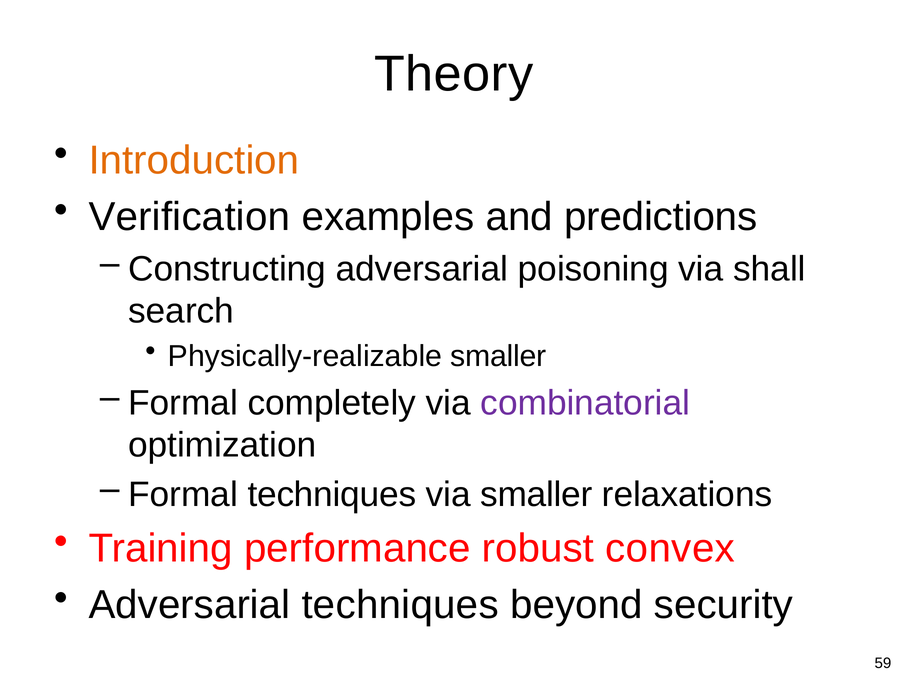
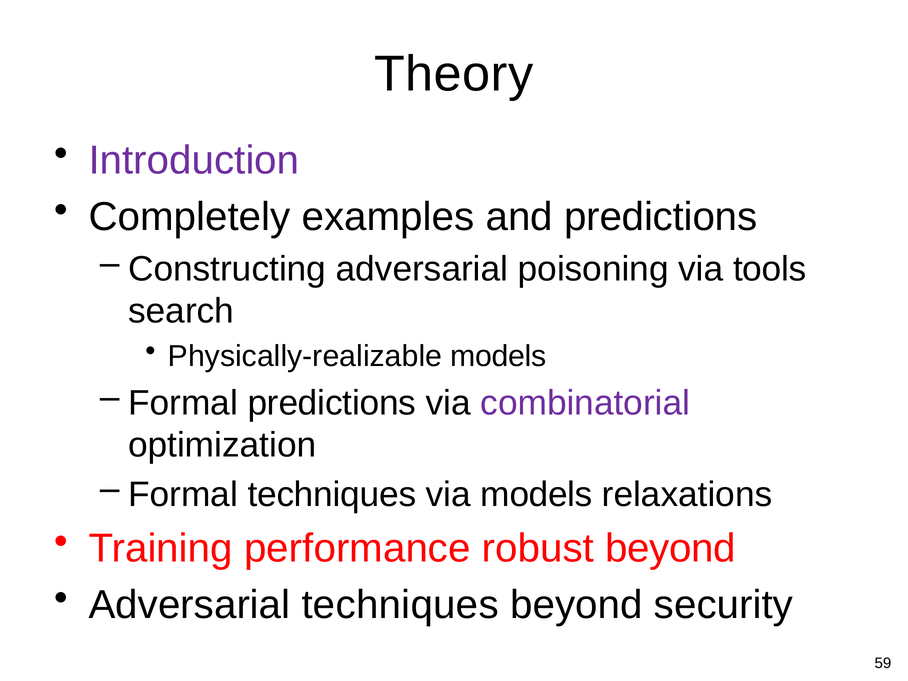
Introduction colour: orange -> purple (194, 160)
Verification: Verification -> Completely (189, 217)
shall: shall -> tools (770, 269)
Physically-realizable smaller: smaller -> models (499, 356)
Formal completely: completely -> predictions (332, 403)
via smaller: smaller -> models (536, 495)
robust convex: convex -> beyond (671, 548)
